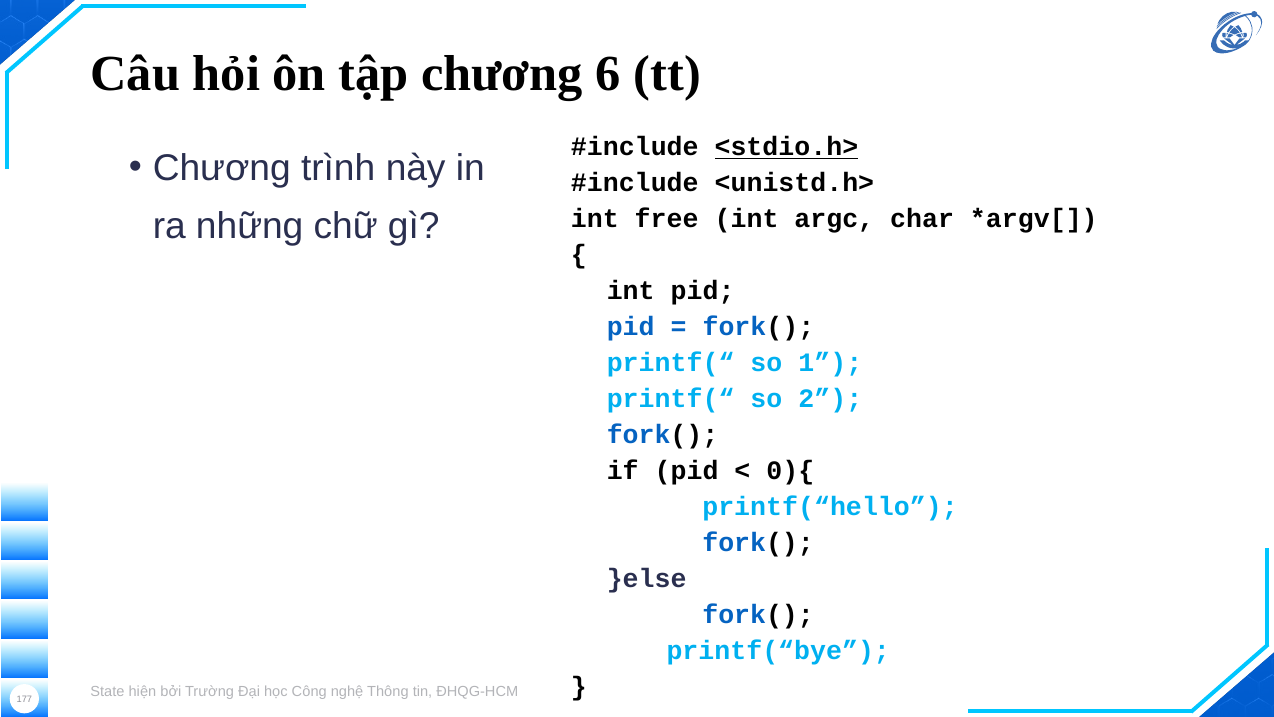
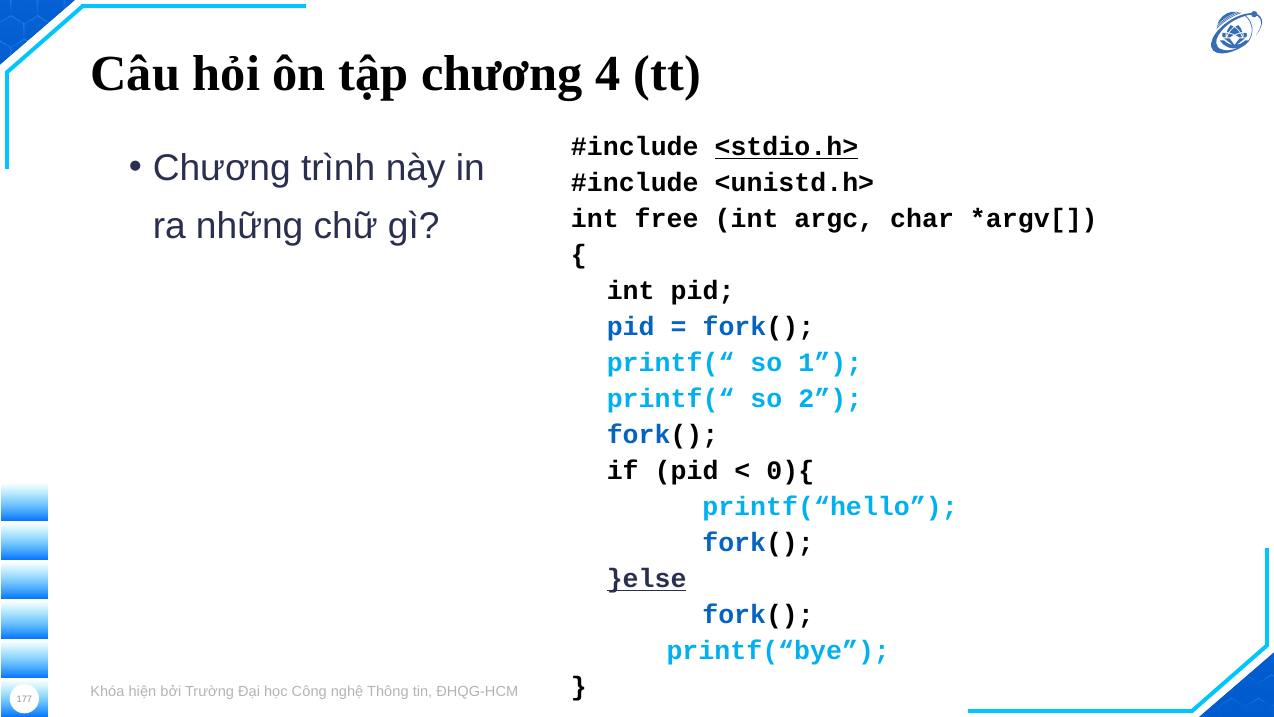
6: 6 -> 4 (608, 74)
}else underline: none -> present (647, 579)
State: State -> Khóa (107, 691)
